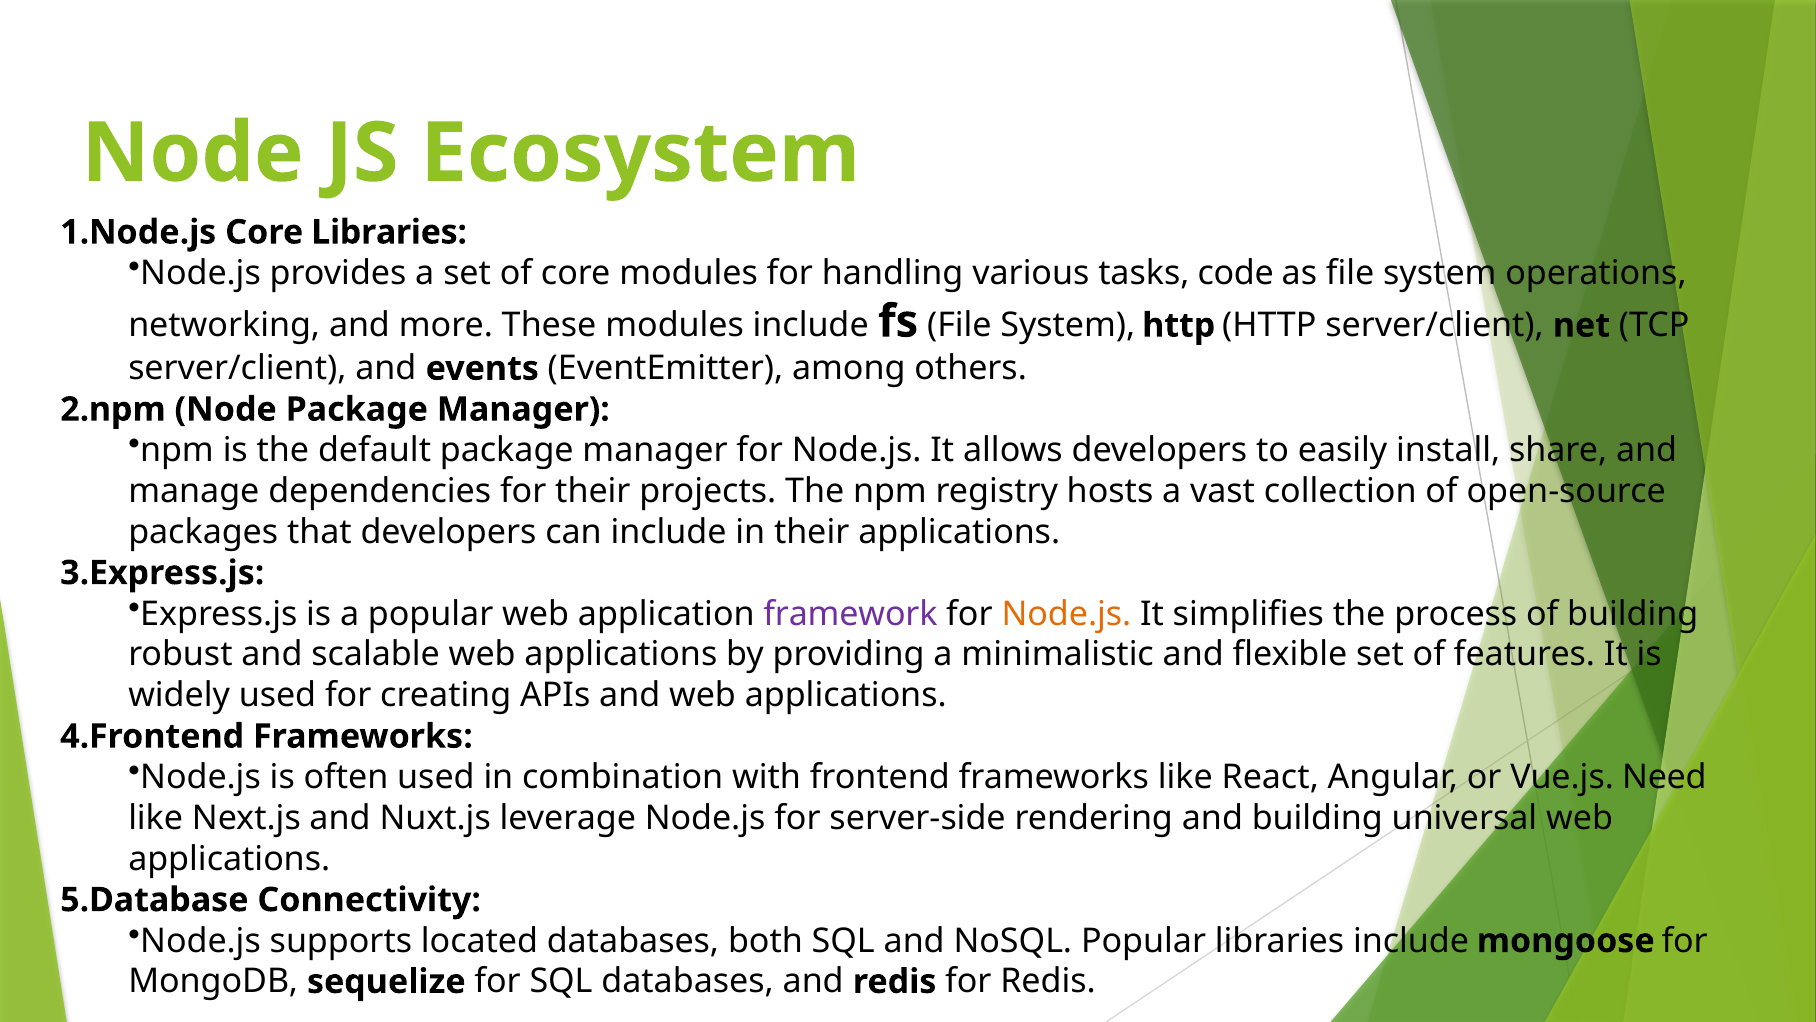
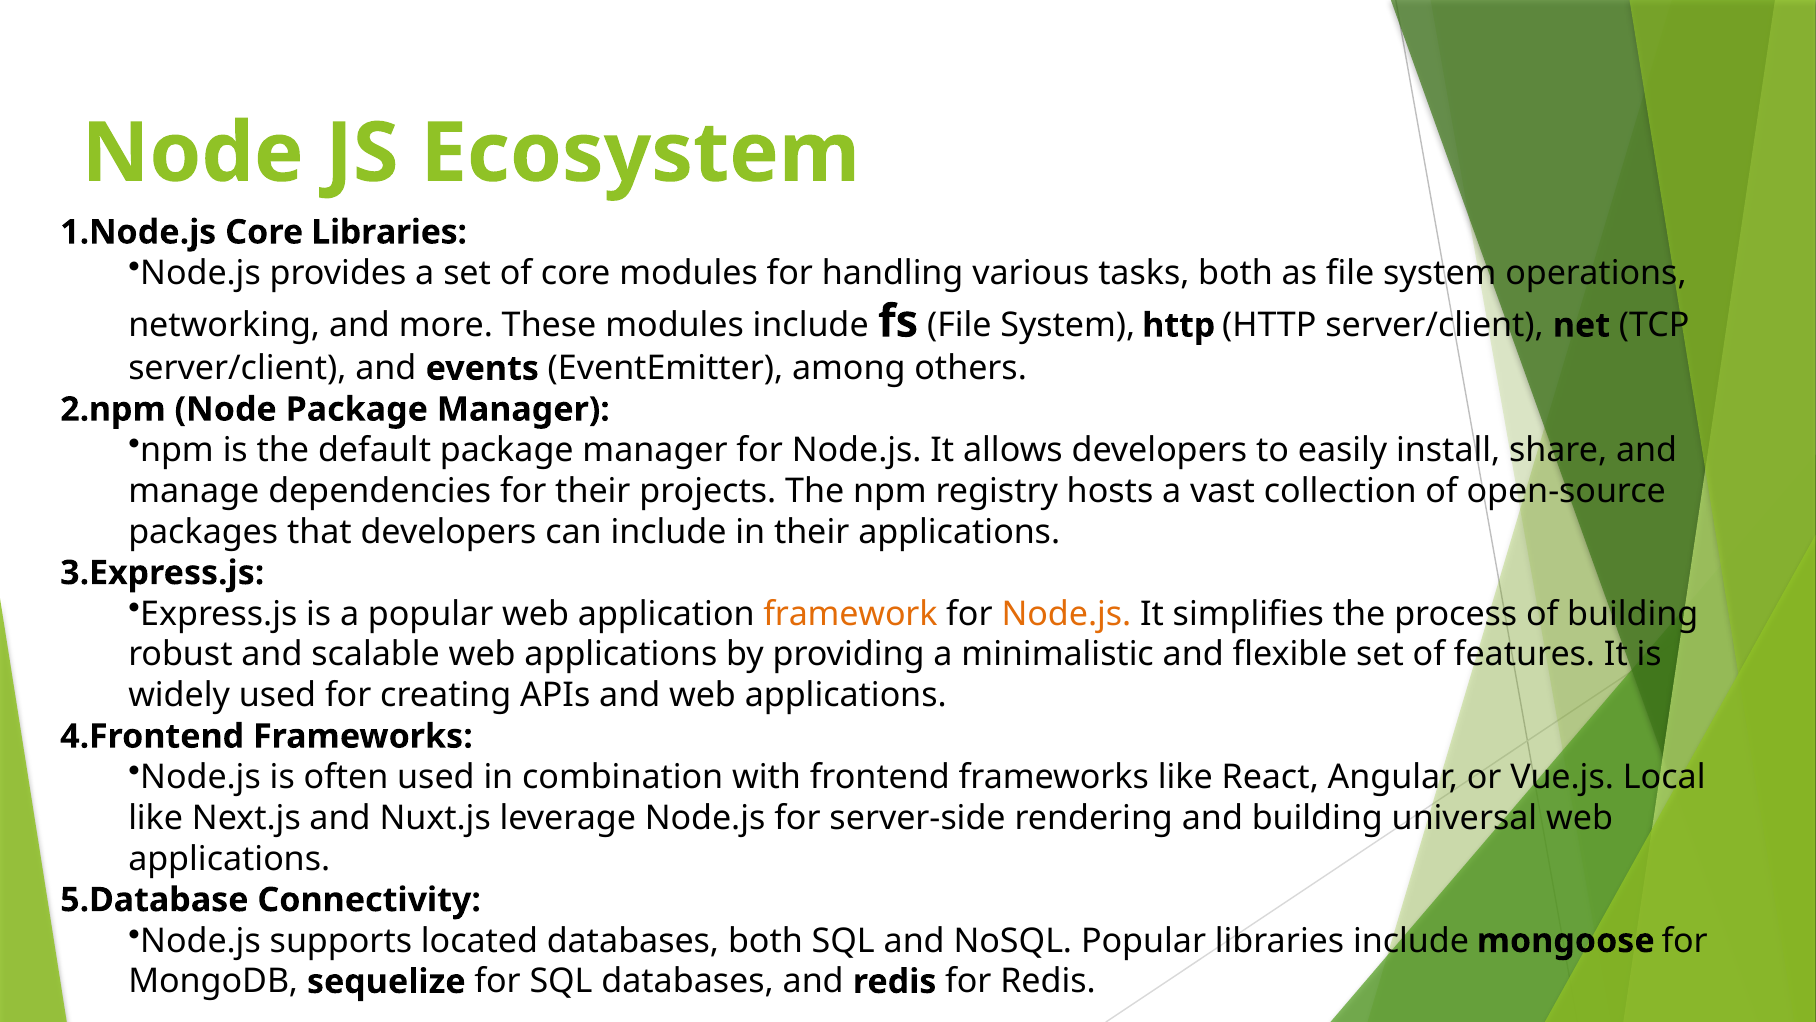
tasks code: code -> both (1236, 273)
framework colour: purple -> orange (850, 614)
Need: Need -> Local (1664, 777)
